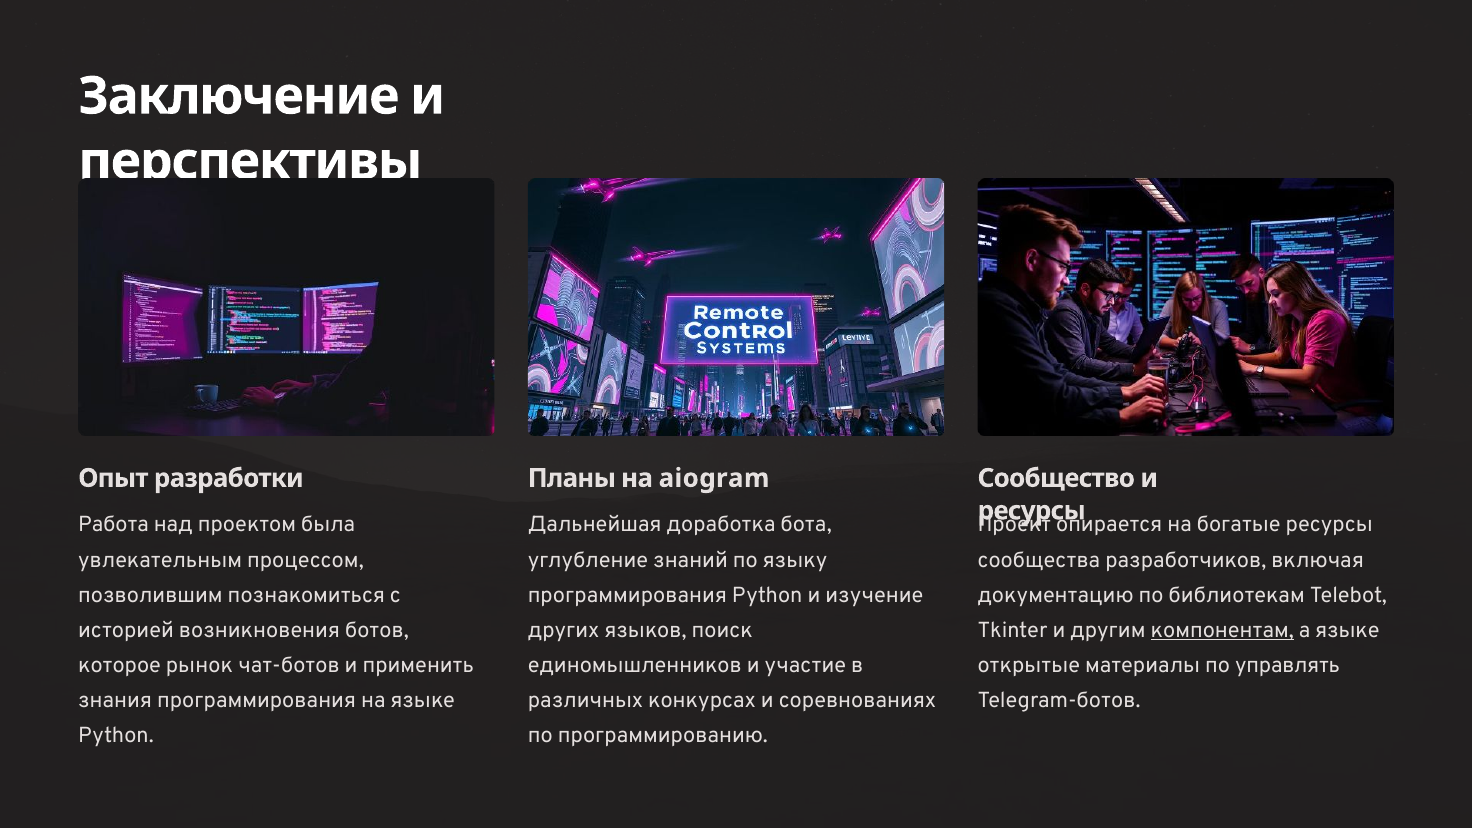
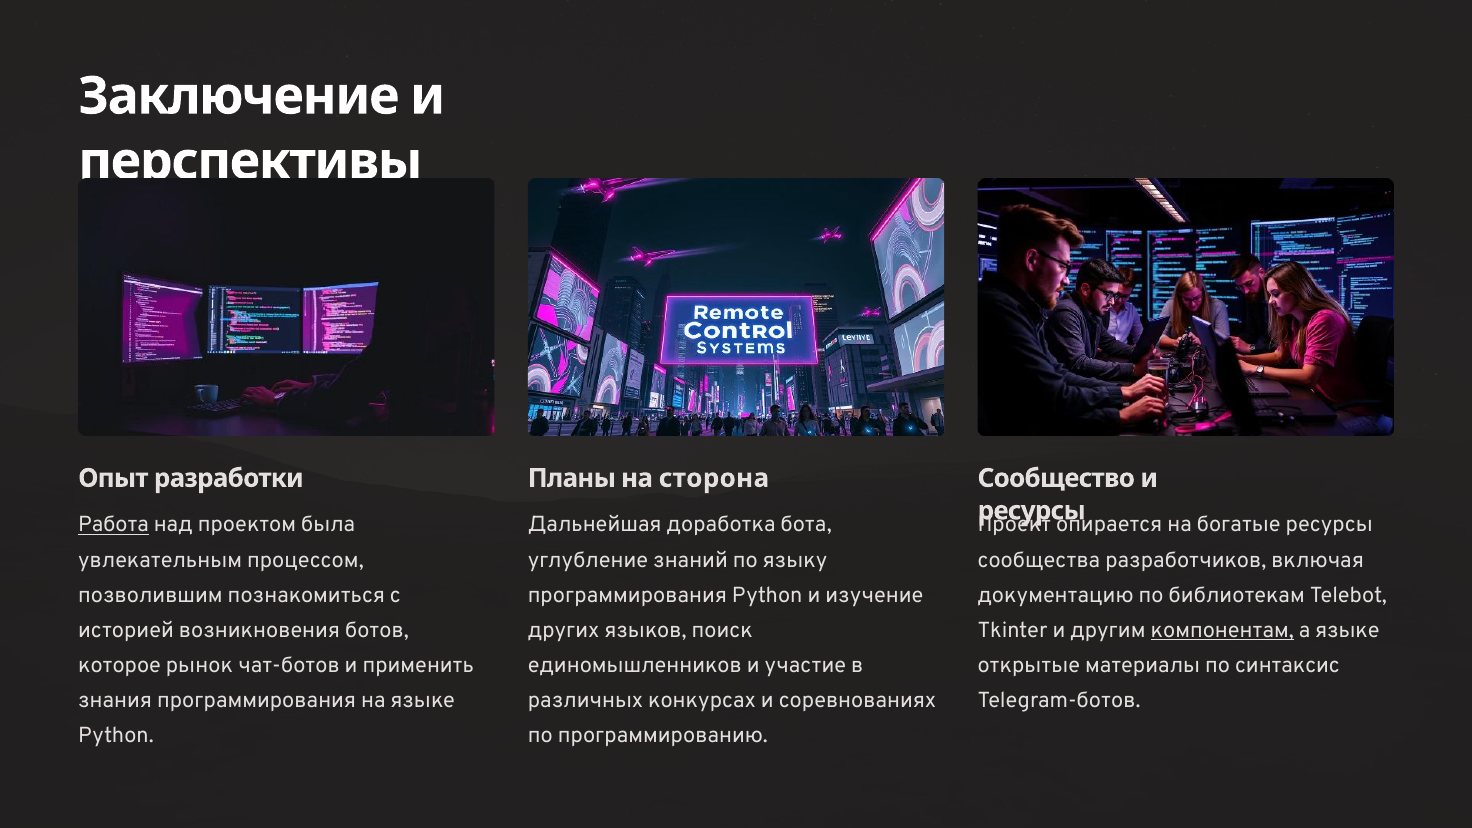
aiogram: aiogram -> сторона (714, 478)
Работа underline: none -> present (113, 525)
управлять: управлять -> синтаксис (1287, 665)
